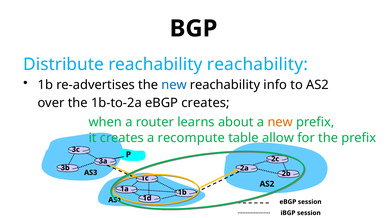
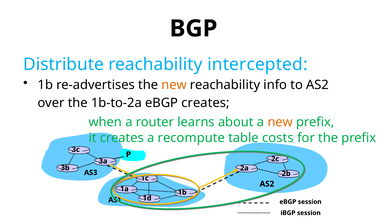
reachability reachability: reachability -> intercepted (257, 64)
new colour: blue -> orange (174, 85)
allow: allow -> costs (278, 138)
